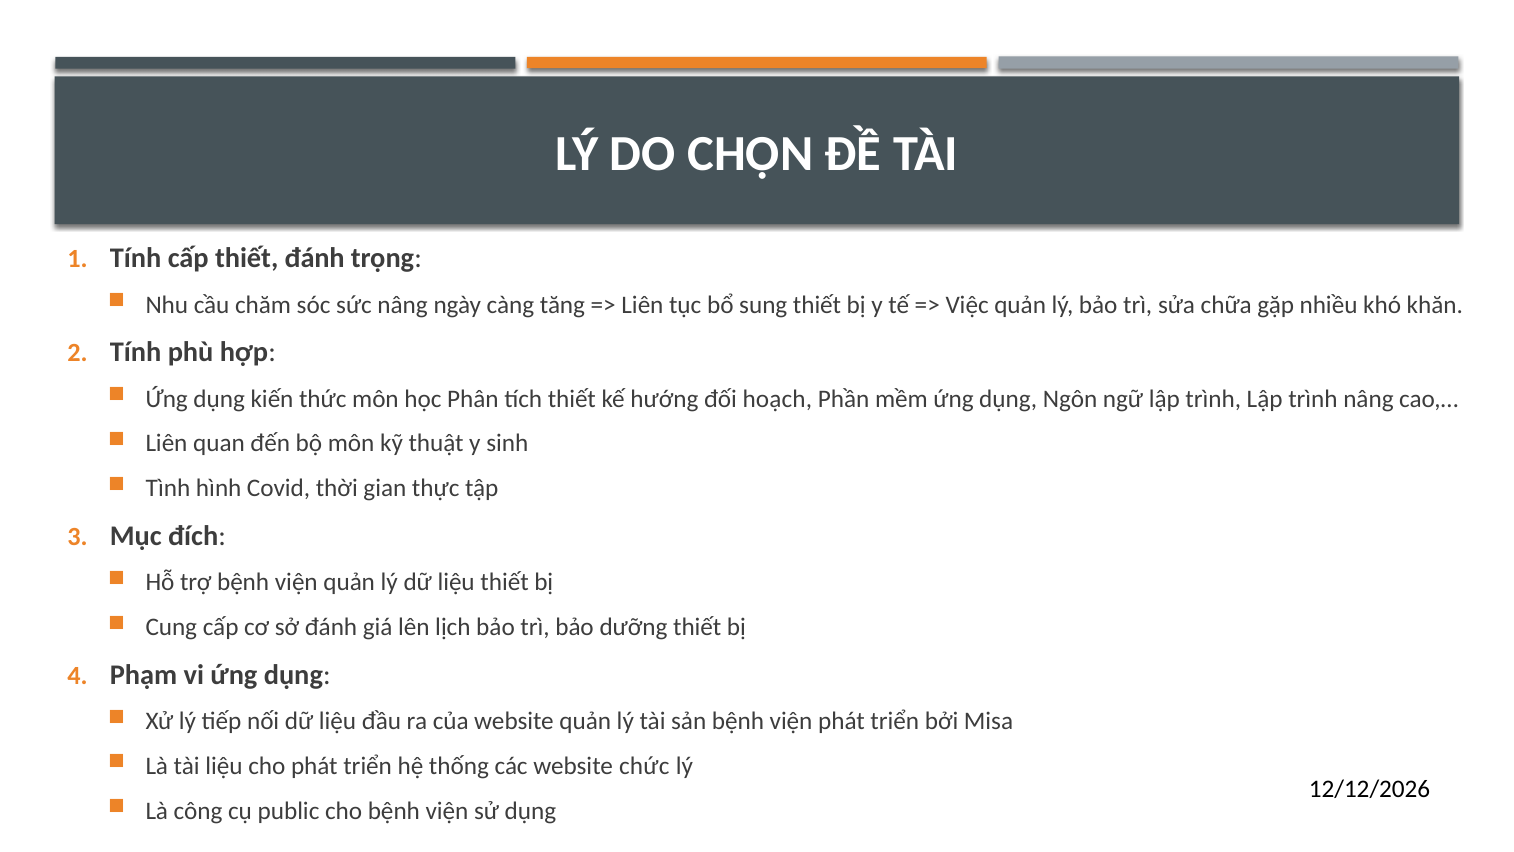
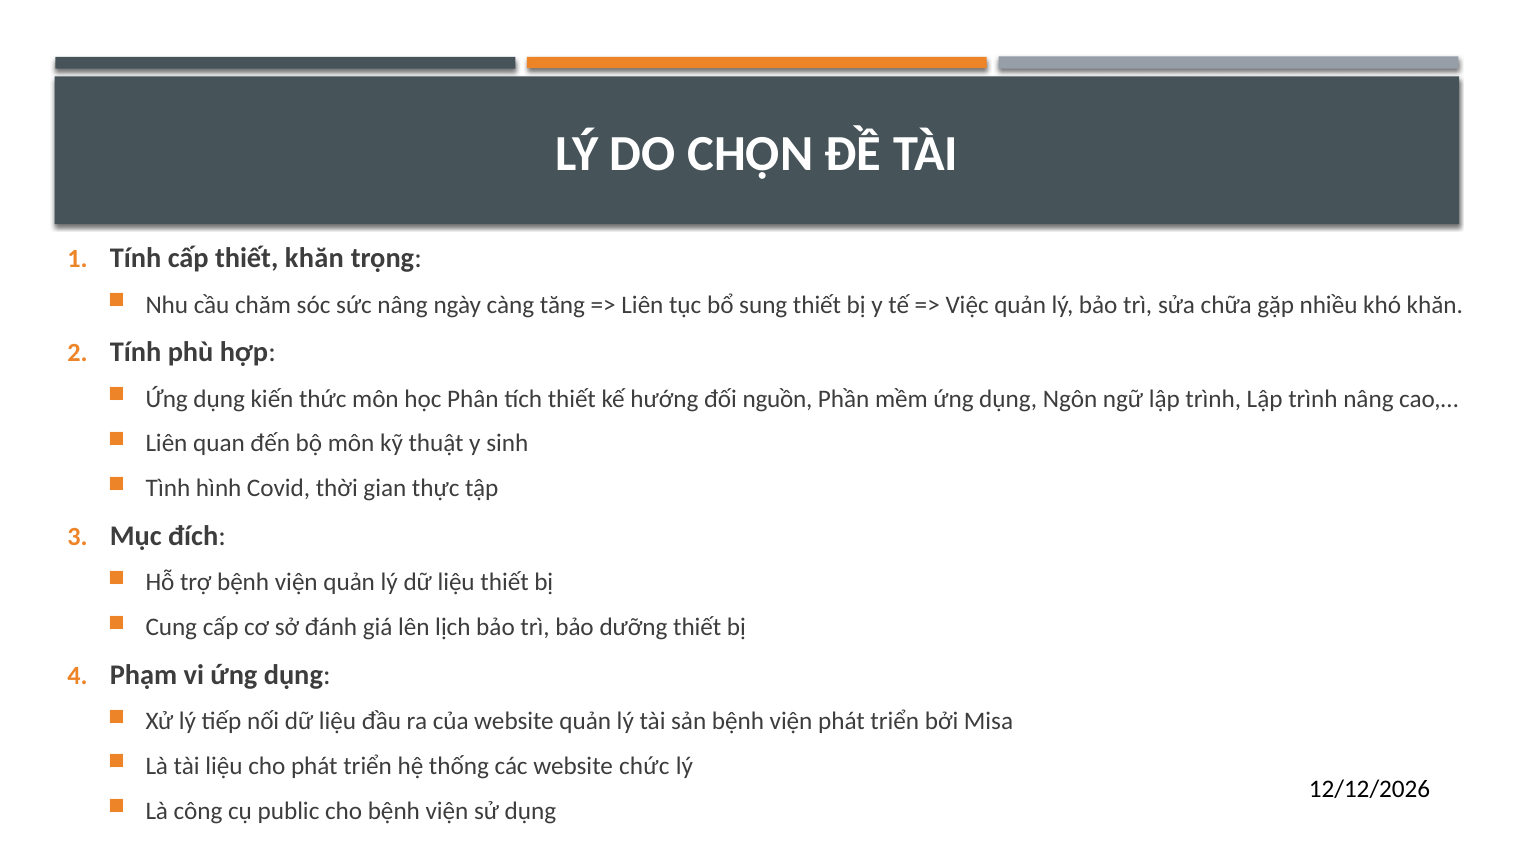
thiết đánh: đánh -> khăn (314, 258)
hoạch: hoạch -> nguồn (778, 399)
